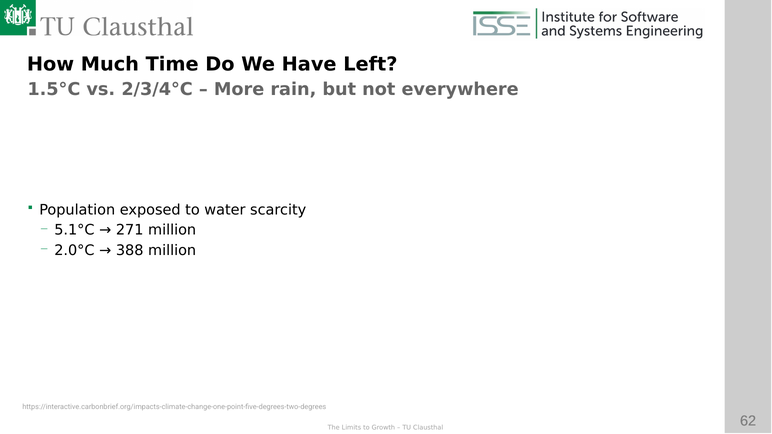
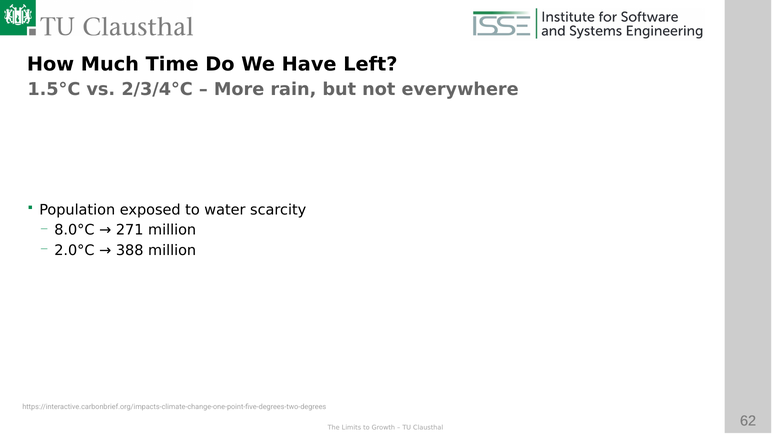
5.1°C: 5.1°C -> 8.0°C (74, 230)
